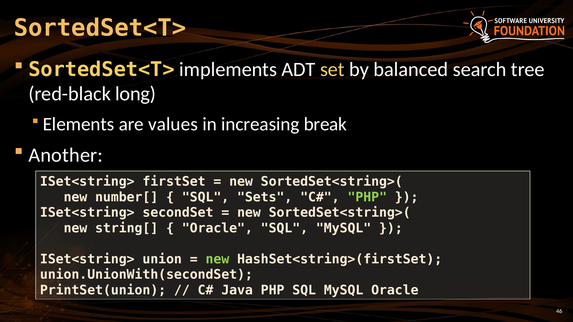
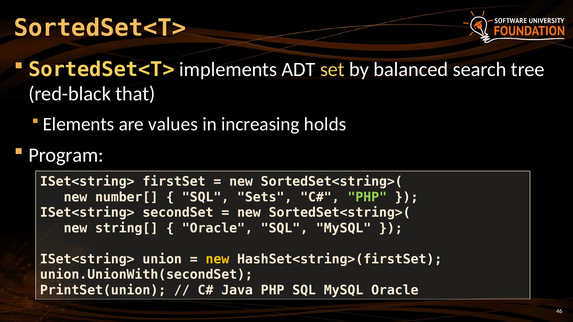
long: long -> that (135, 94)
break: break -> holds (325, 124)
Another: Another -> Program (66, 155)
new colour: light green -> yellow (217, 259)
